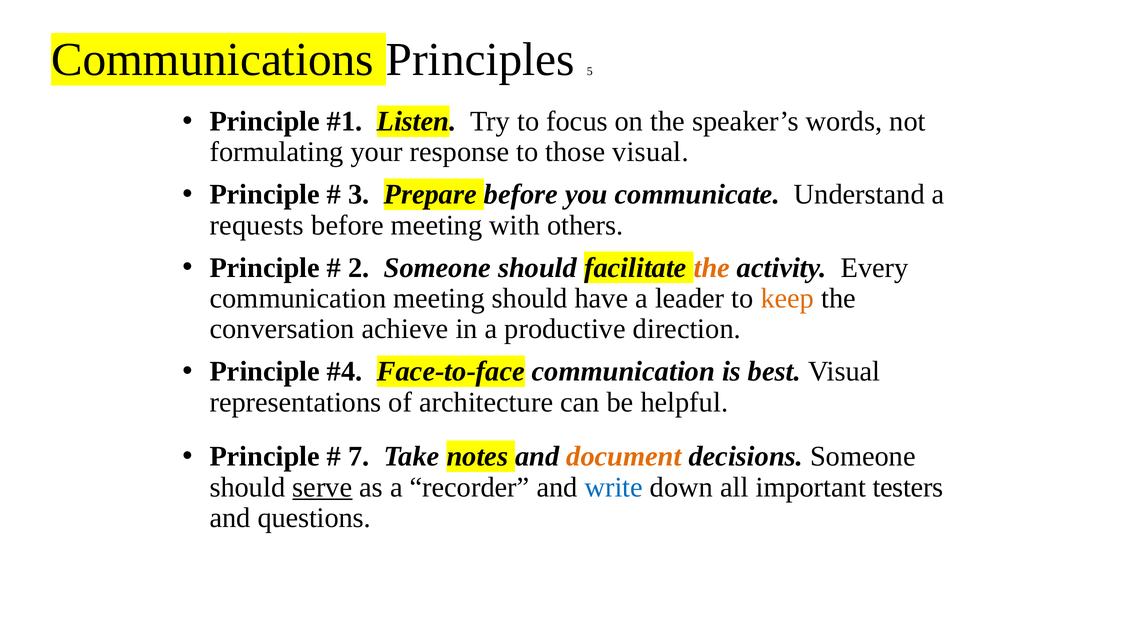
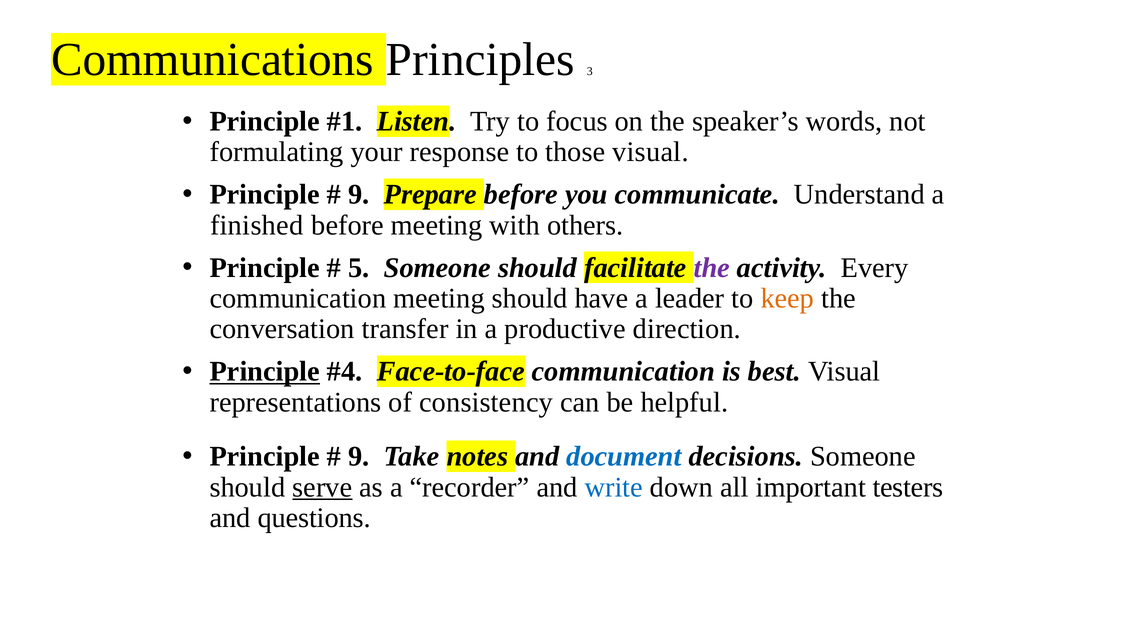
5: 5 -> 3 (590, 71)
3: 3 -> 9 (359, 195)
requests: requests -> finished (257, 225)
2: 2 -> 5 (359, 268)
the colour: orange -> purple (712, 268)
achieve: achieve -> transfer (405, 329)
Principle underline: none -> present (265, 372)
architecture: architecture -> consistency (486, 402)
7: 7 -> 9 (359, 457)
document colour: orange -> blue (624, 457)
